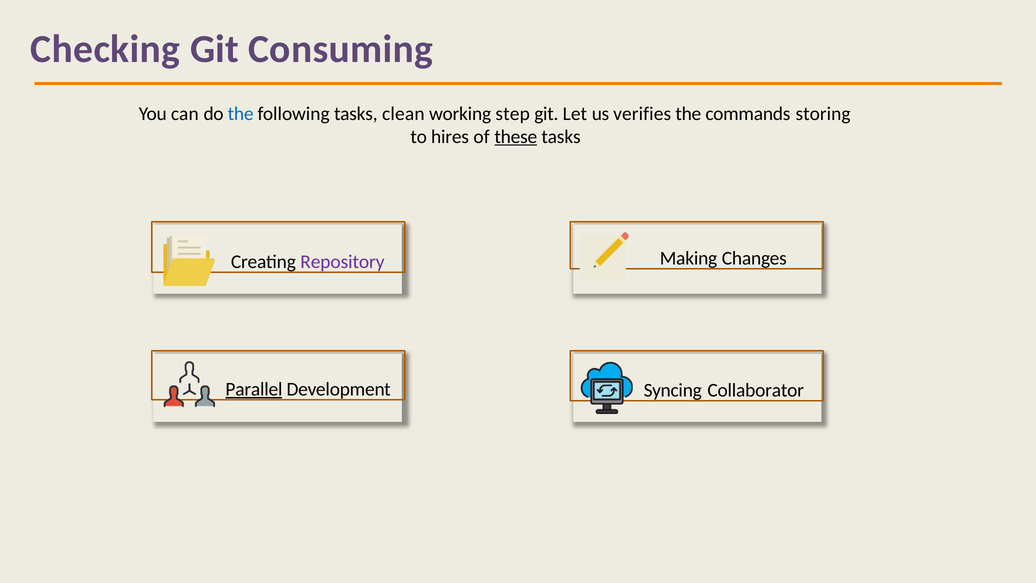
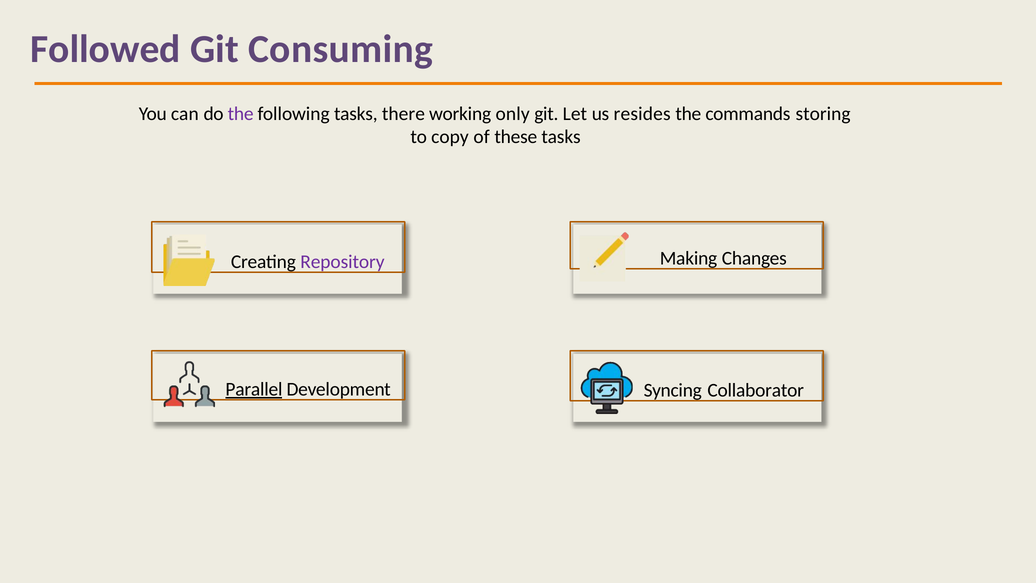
Checking: Checking -> Followed (106, 49)
the colour: blue -> purple (241, 114)
clean: clean -> there (403, 114)
step: step -> only (513, 114)
verifies: verifies -> resides (642, 114)
hires: hires -> copy (450, 137)
these underline: present -> none (516, 137)
